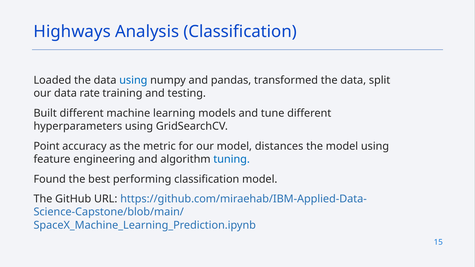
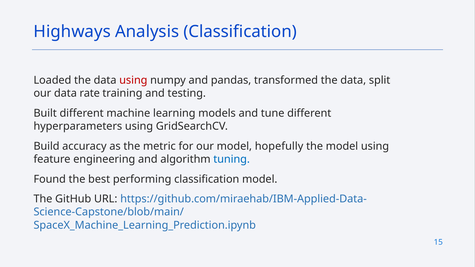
using colour: blue -> red (133, 80)
Point: Point -> Build (46, 146)
distances: distances -> hopefully (279, 146)
